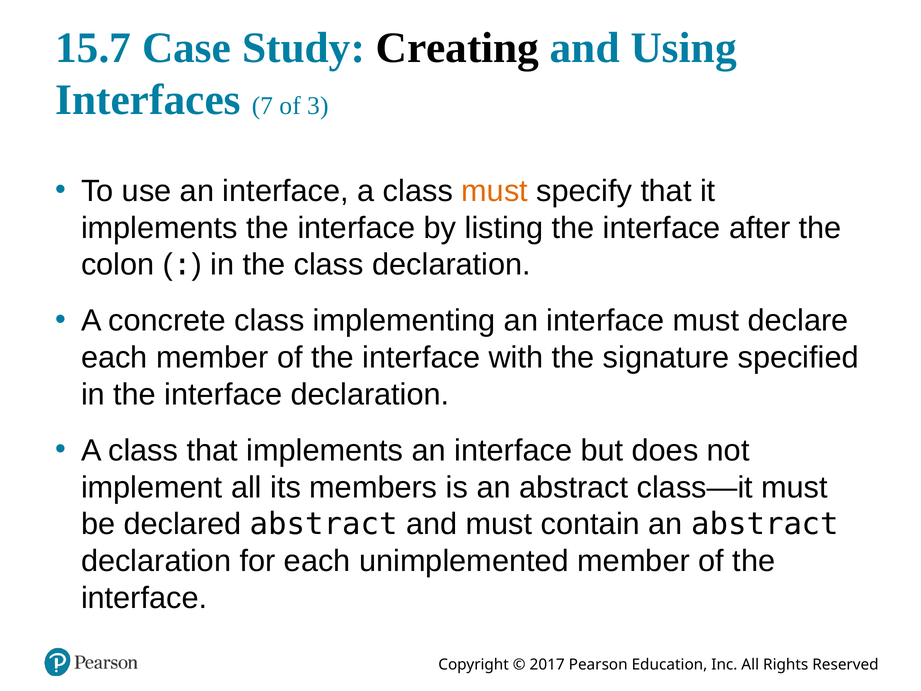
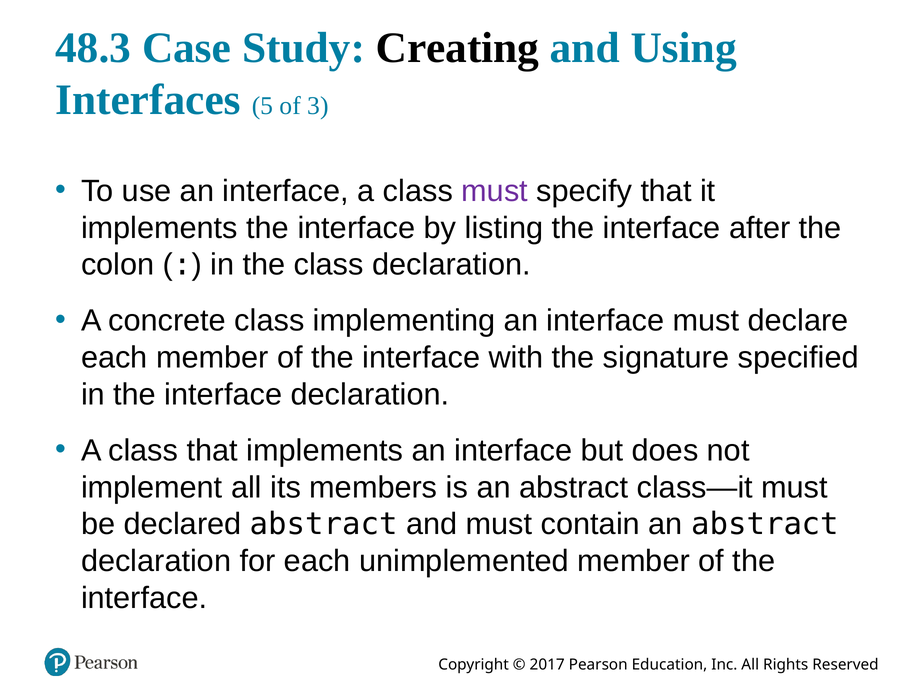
15.7: 15.7 -> 48.3 (93, 48)
7: 7 -> 5 (262, 106)
must colour: orange -> purple (495, 191)
